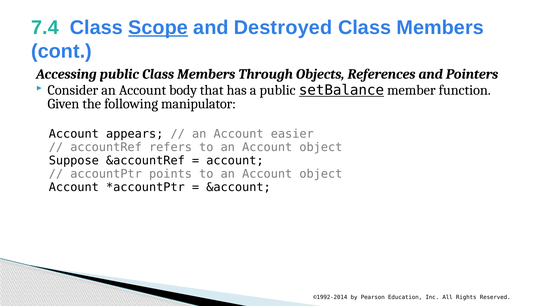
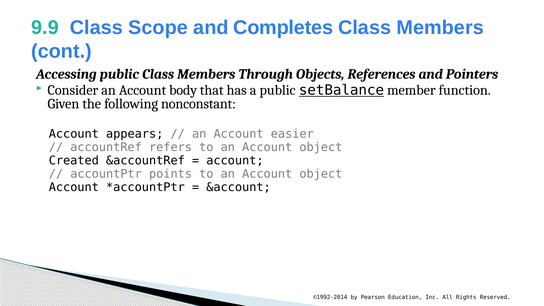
7.4: 7.4 -> 9.9 (45, 28)
Scope underline: present -> none (158, 28)
Destroyed: Destroyed -> Completes (283, 28)
manipulator: manipulator -> nonconstant (198, 104)
Suppose: Suppose -> Created (74, 161)
